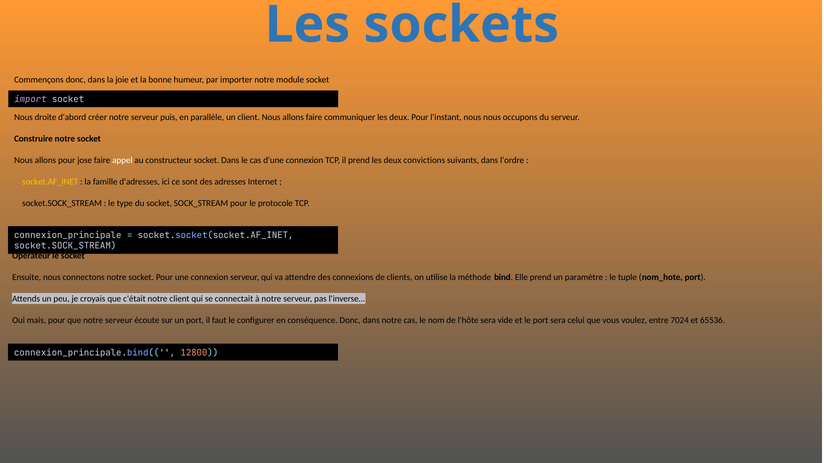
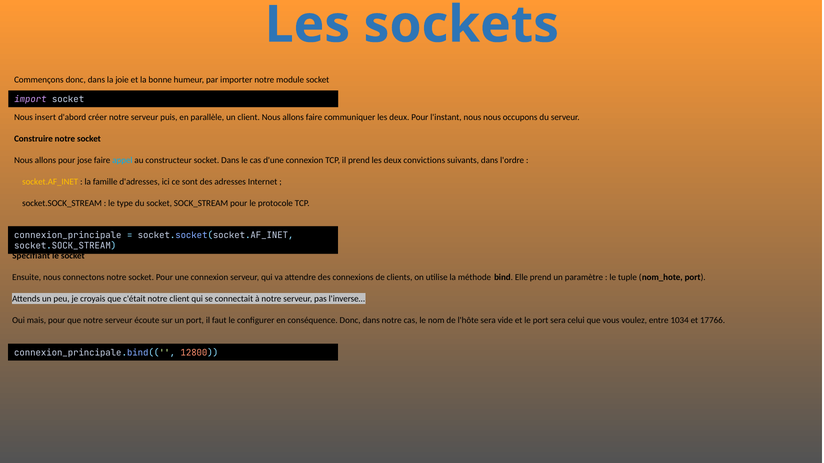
droite: droite -> insert (45, 117)
appel colour: white -> light blue (122, 160)
Operateur: Operateur -> Spécifiant (31, 256)
7024: 7024 -> 1034 (680, 321)
65536: 65536 -> 17766 (713, 321)
